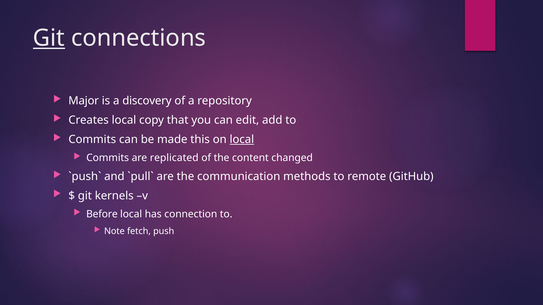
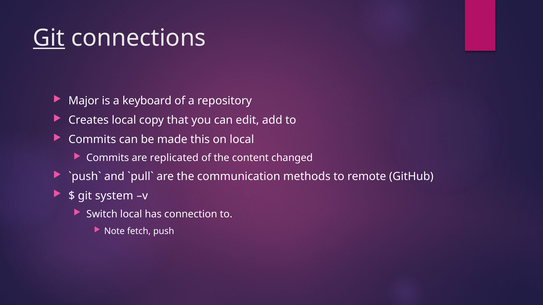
discovery: discovery -> keyboard (147, 101)
local underline: present -> none (242, 140)
kernels: kernels -> system (114, 196)
Before: Before -> Switch (102, 214)
